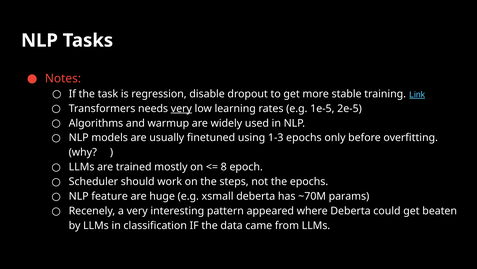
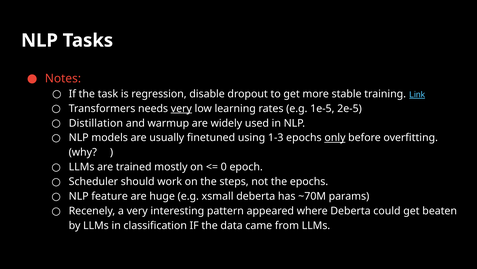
Algorithms: Algorithms -> Distillation (96, 123)
only underline: none -> present (335, 137)
8: 8 -> 0 (224, 167)
